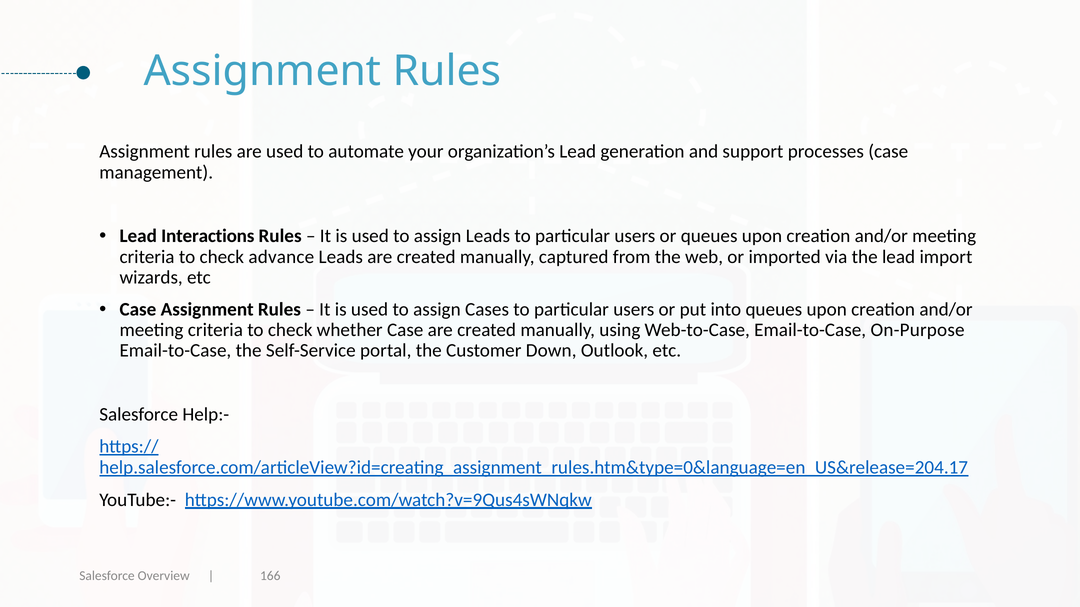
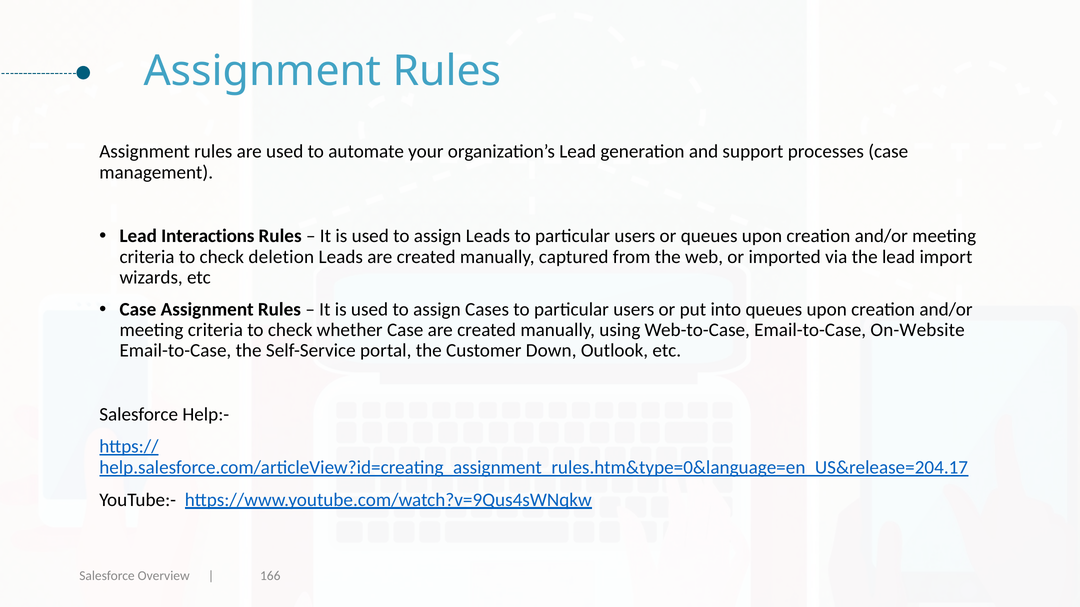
advance: advance -> deletion (281, 257)
On-Purpose: On-Purpose -> On-Website (918, 330)
